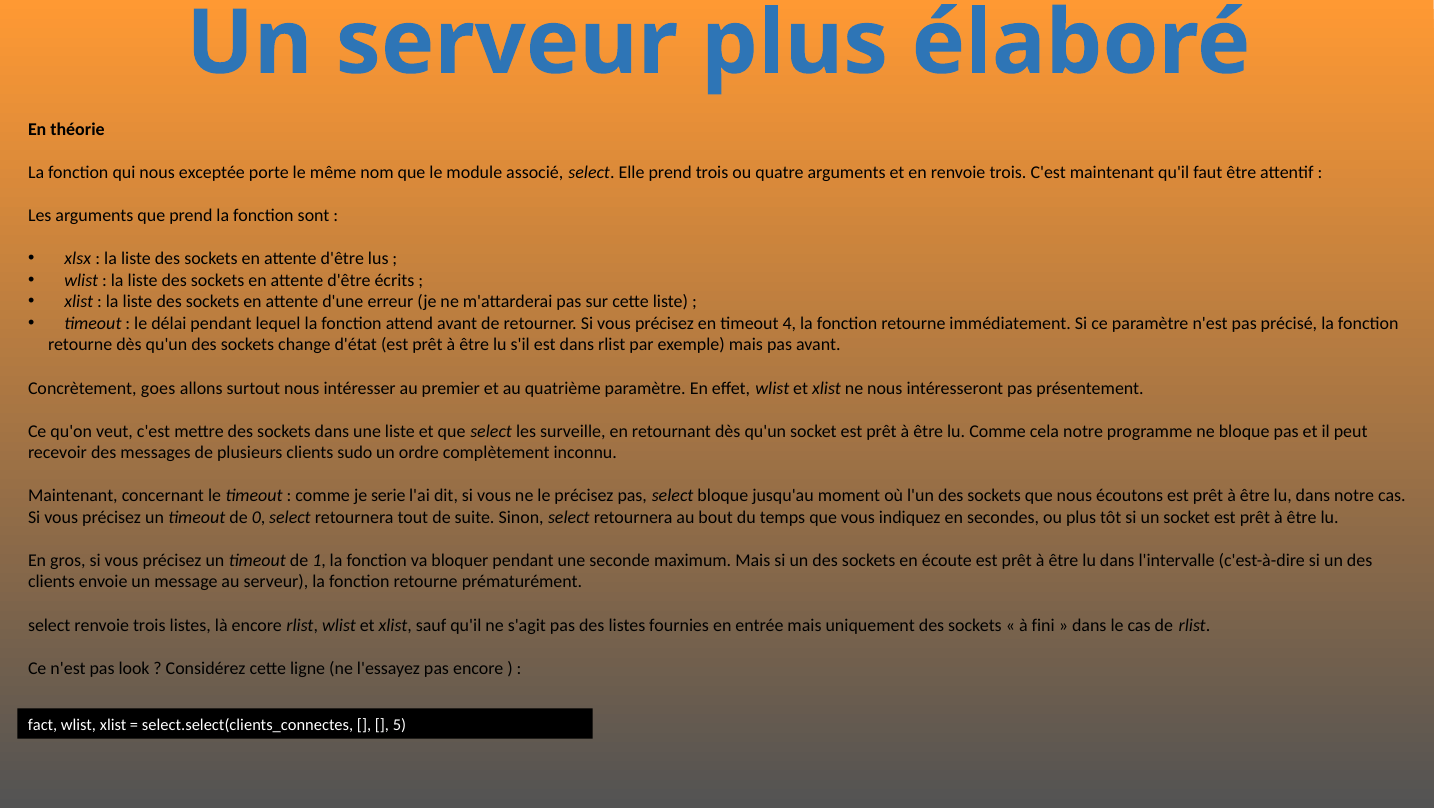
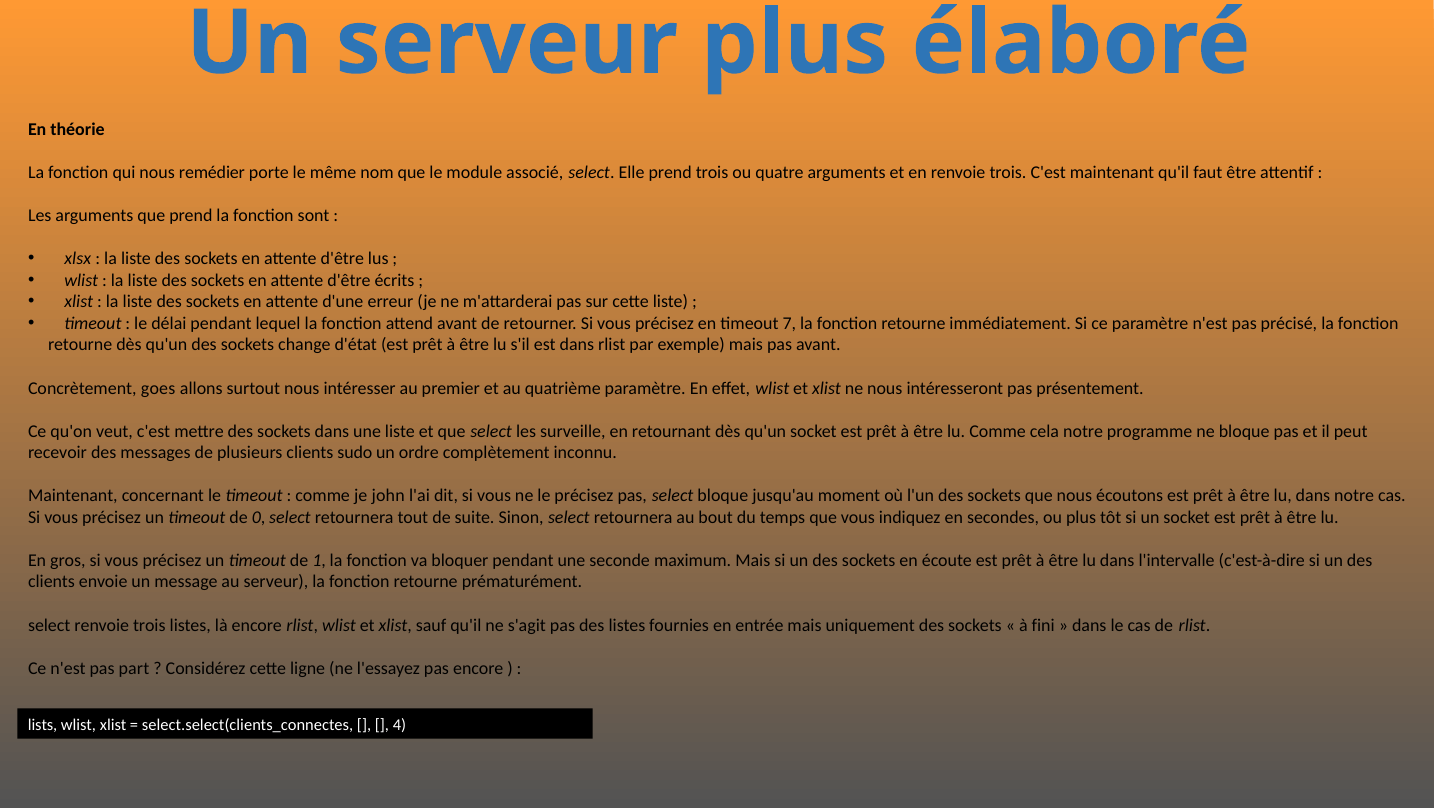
exceptée: exceptée -> remédier (212, 173)
4: 4 -> 7 (789, 324)
serie: serie -> john (388, 496)
look: look -> part (134, 669)
fact: fact -> lists (43, 725)
5: 5 -> 4 (399, 725)
